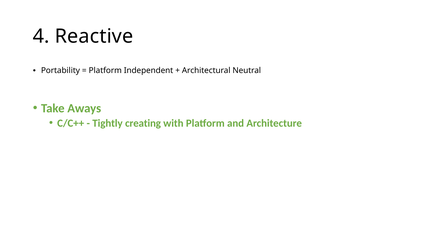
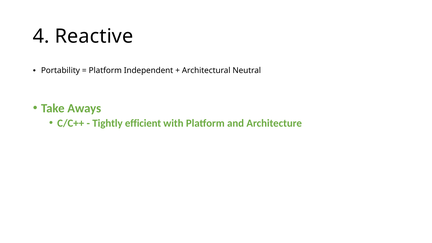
creating: creating -> efficient (143, 123)
